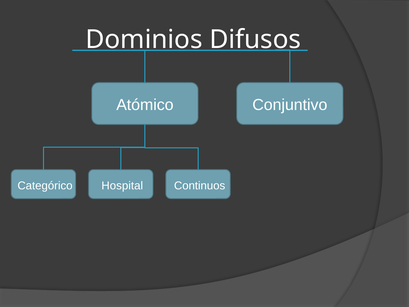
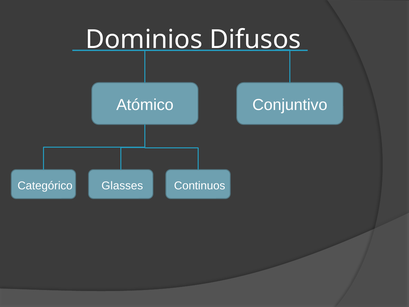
Hospital: Hospital -> Glasses (122, 186)
